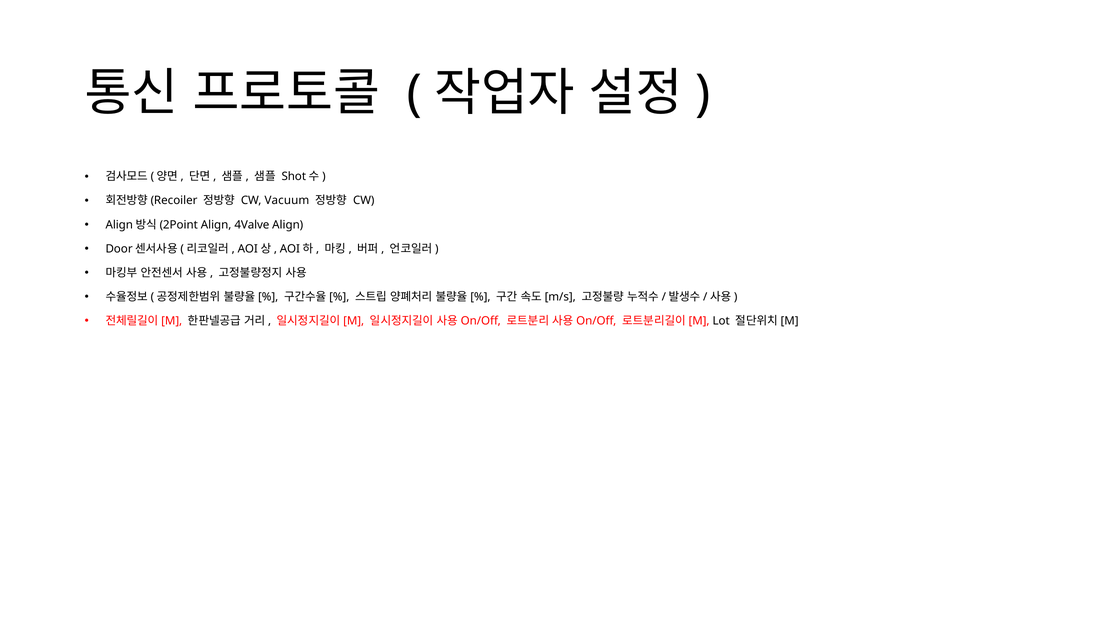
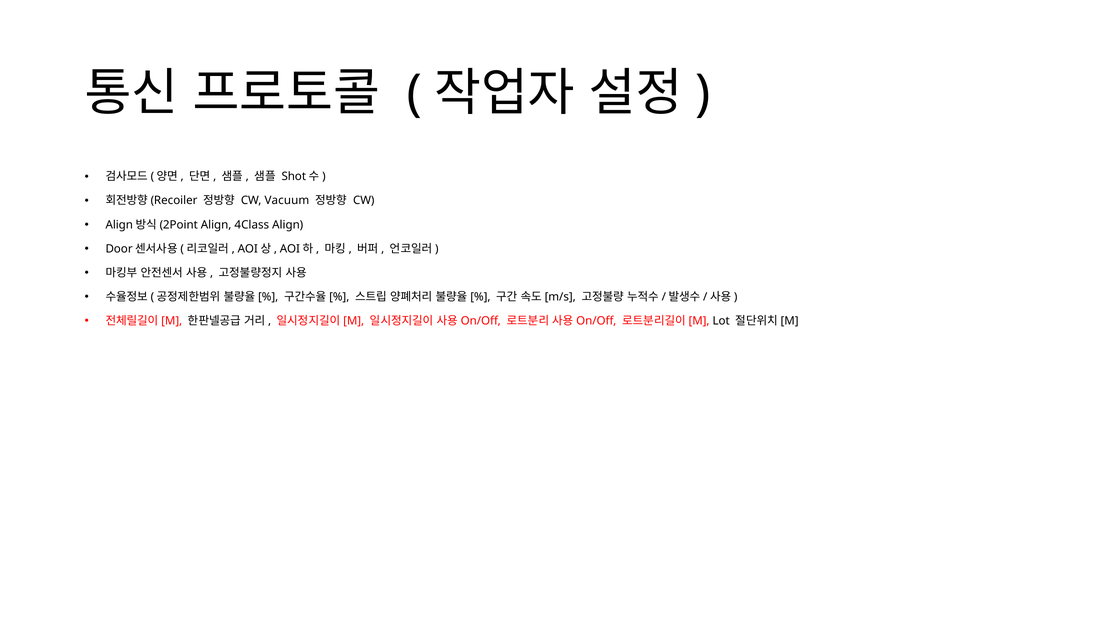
4Valve: 4Valve -> 4Class (252, 225)
